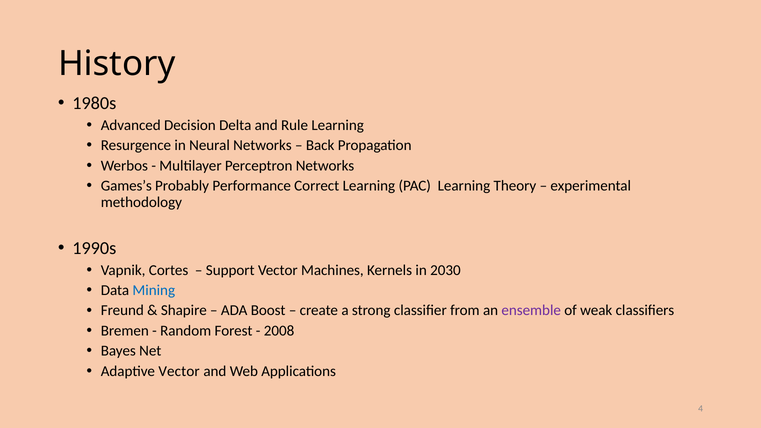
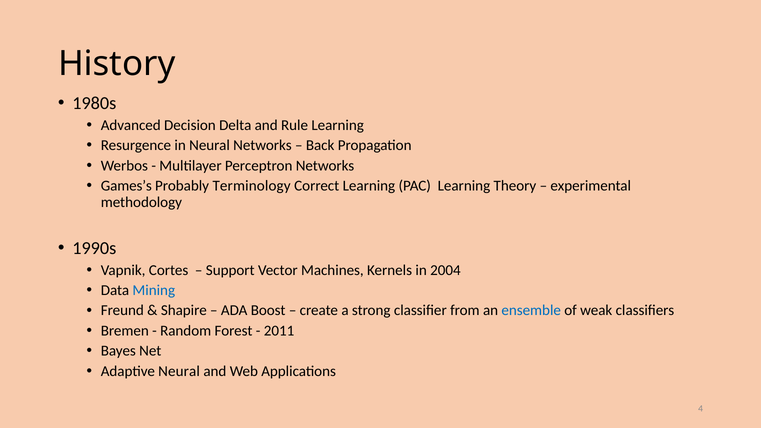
Performance: Performance -> Terminology (252, 186)
2030: 2030 -> 2004 (445, 270)
ensemble colour: purple -> blue (531, 311)
2008: 2008 -> 2011 (279, 331)
Adaptive Vector: Vector -> Neural (179, 371)
